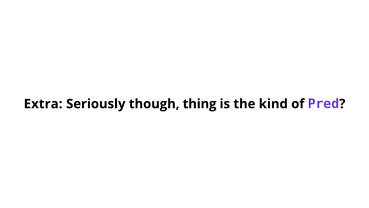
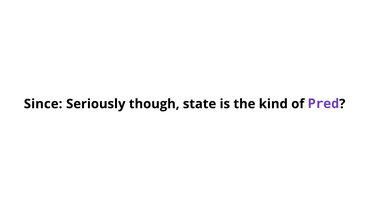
Extra: Extra -> Since (43, 104)
thing: thing -> state (200, 104)
